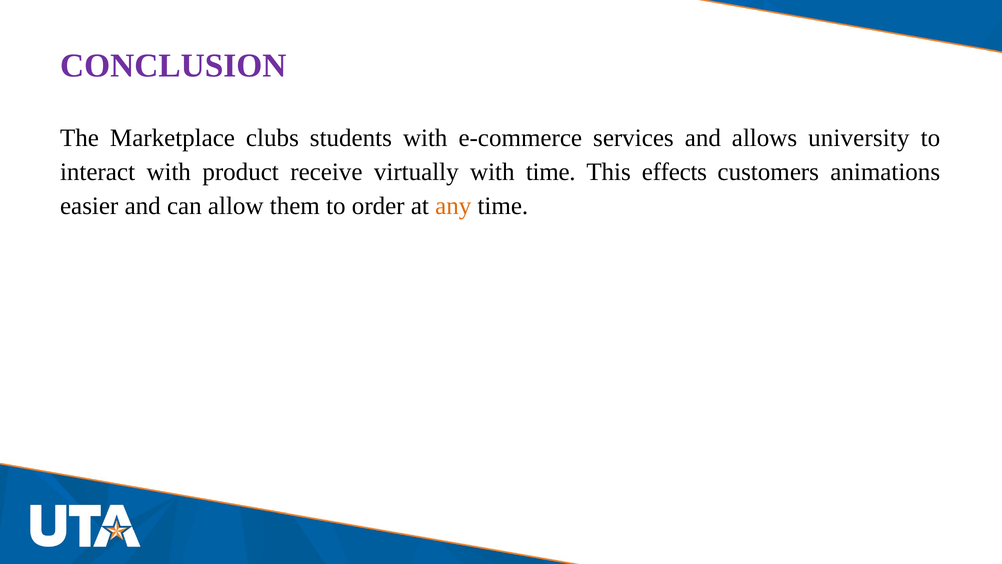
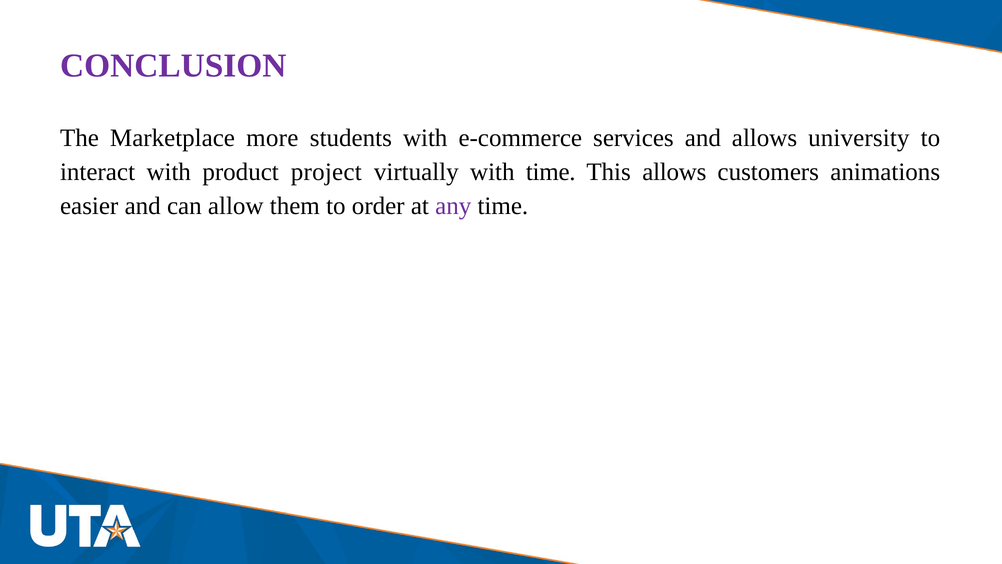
clubs: clubs -> more (272, 138)
receive: receive -> project (326, 172)
This effects: effects -> allows (674, 172)
any colour: orange -> purple (453, 206)
